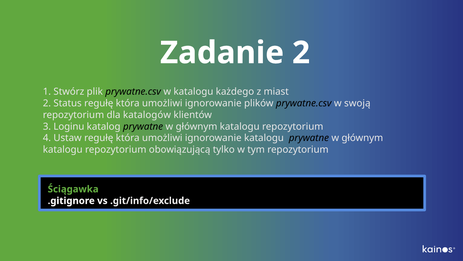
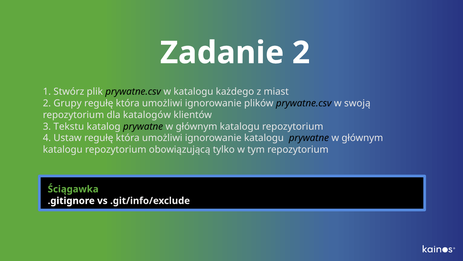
Status: Status -> Grupy (68, 103)
Loginu: Loginu -> Tekstu (69, 126)
